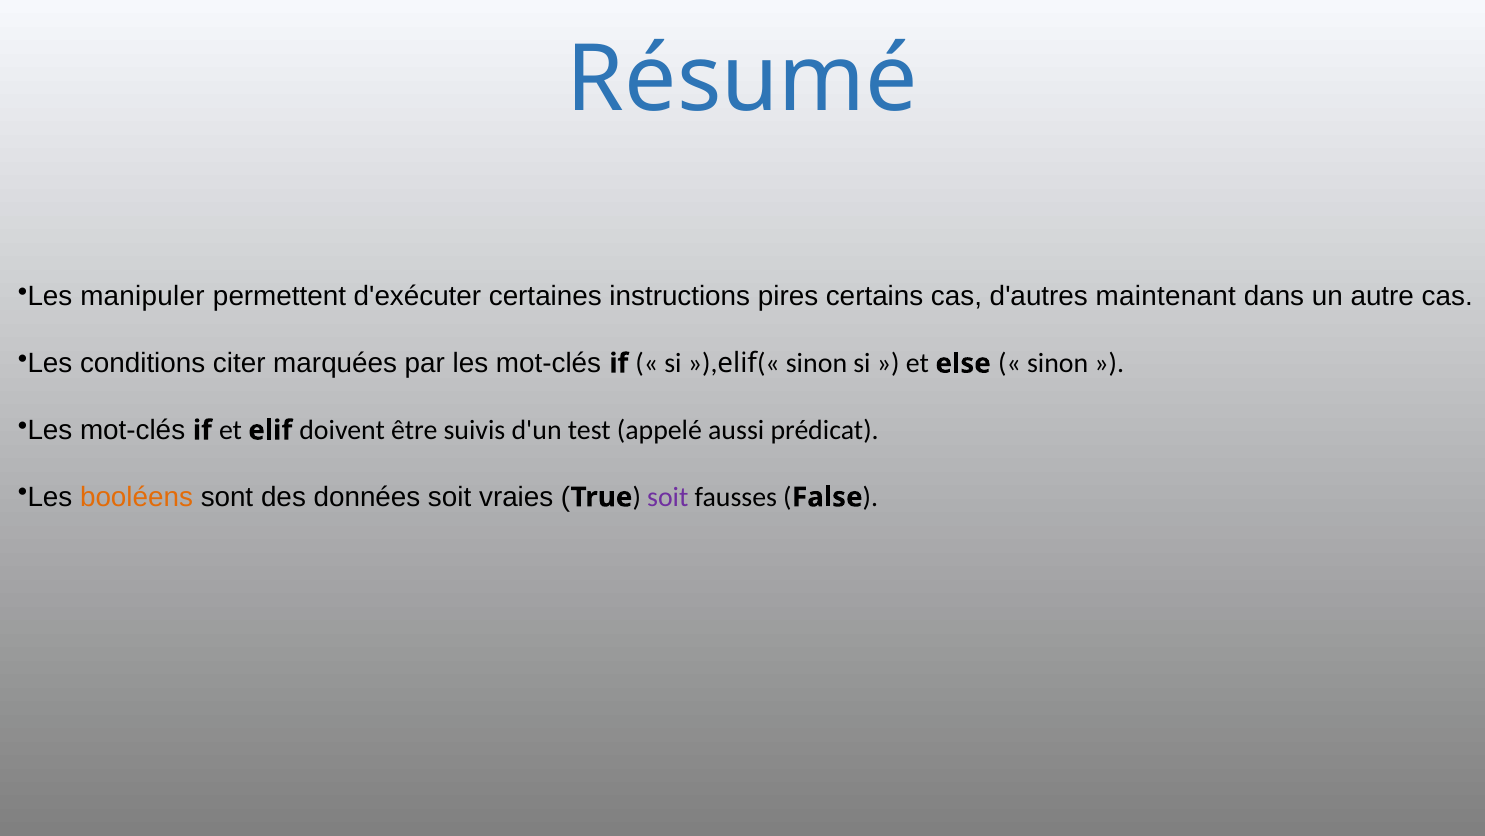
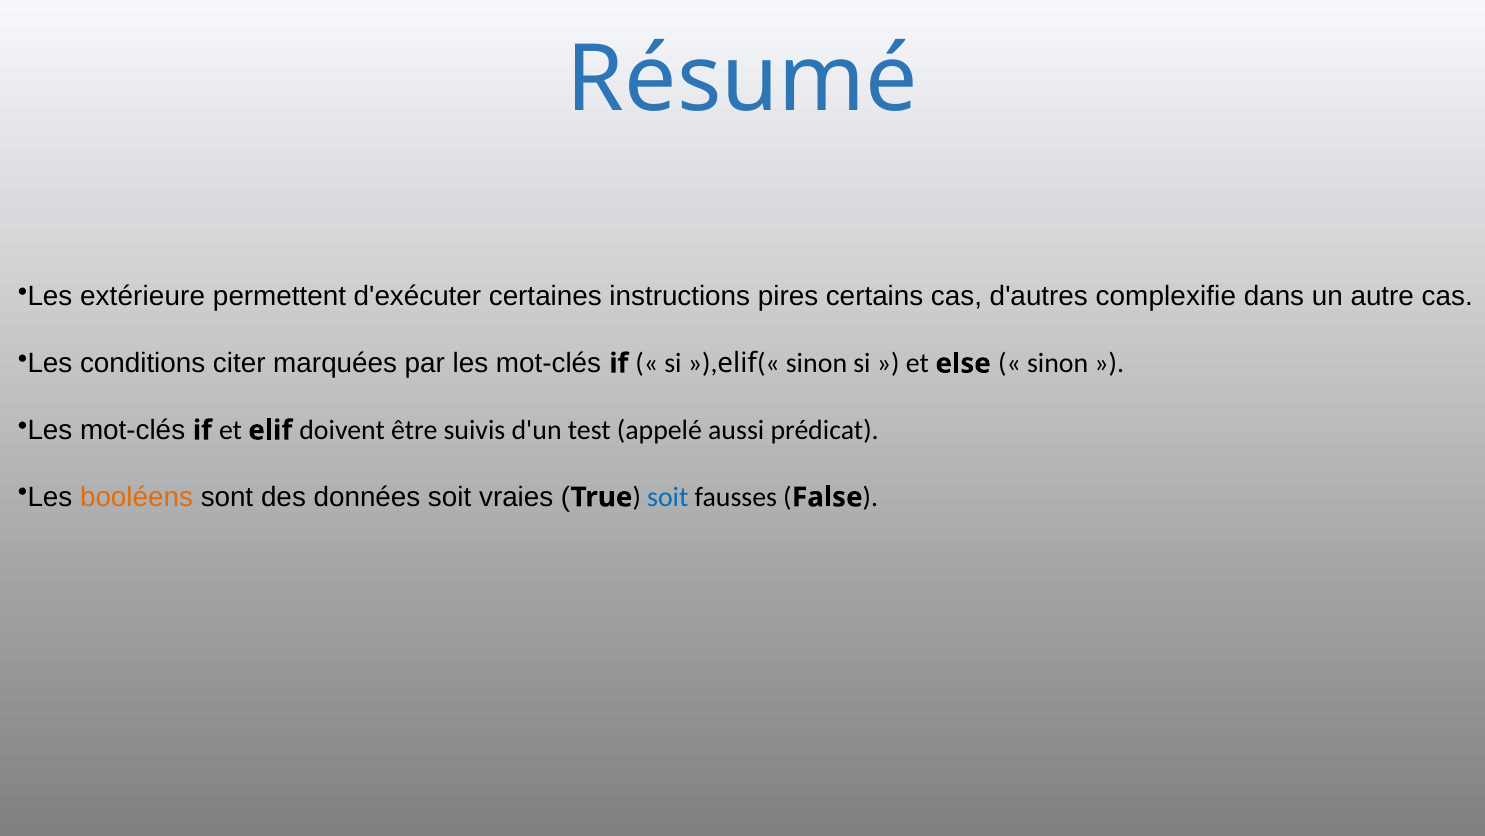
manipuler: manipuler -> extérieure (143, 296)
maintenant: maintenant -> complexifie (1166, 296)
soit colour: purple -> blue (668, 497)
